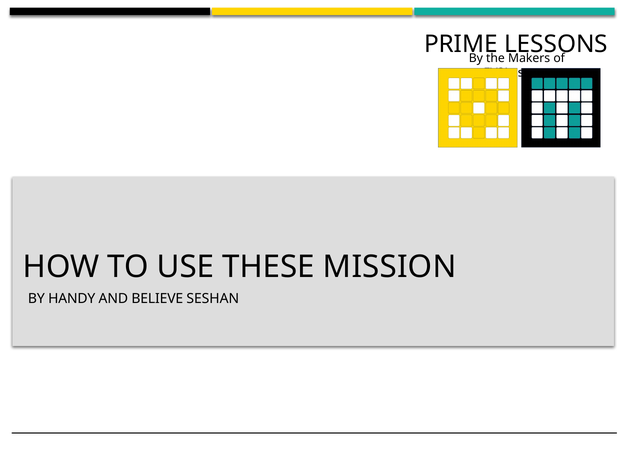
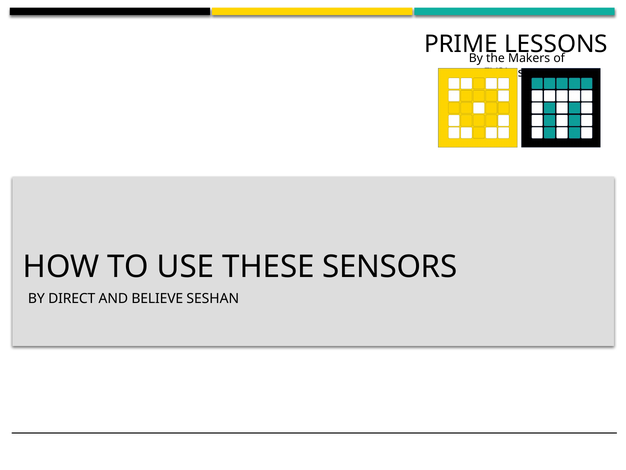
MISSION: MISSION -> SENSORS (390, 267)
HANDY: HANDY -> DIRECT (72, 298)
